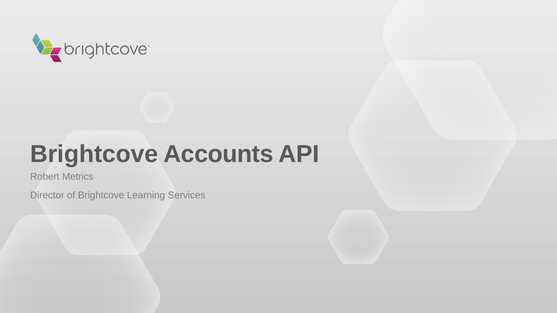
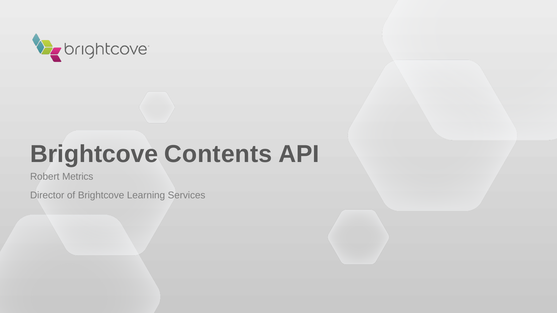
Accounts: Accounts -> Contents (218, 154)
